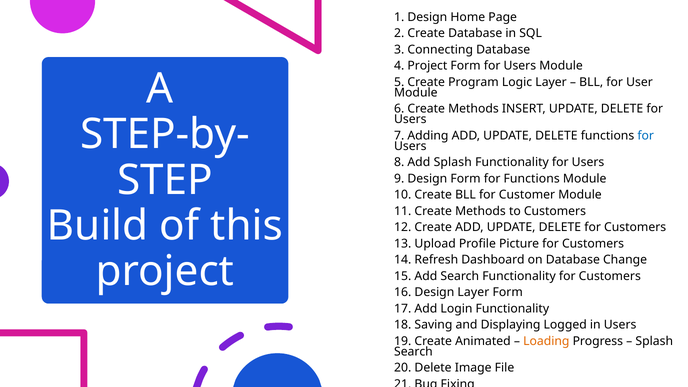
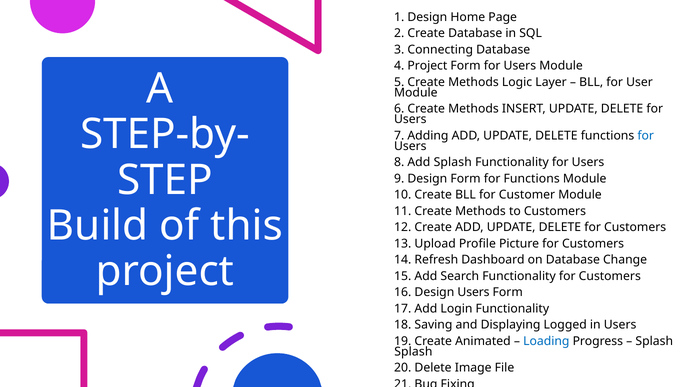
5 Create Program: Program -> Methods (473, 82)
Design Layer: Layer -> Users (474, 292)
Loading colour: orange -> blue (546, 341)
Search: Search -> Splash (413, 352)
